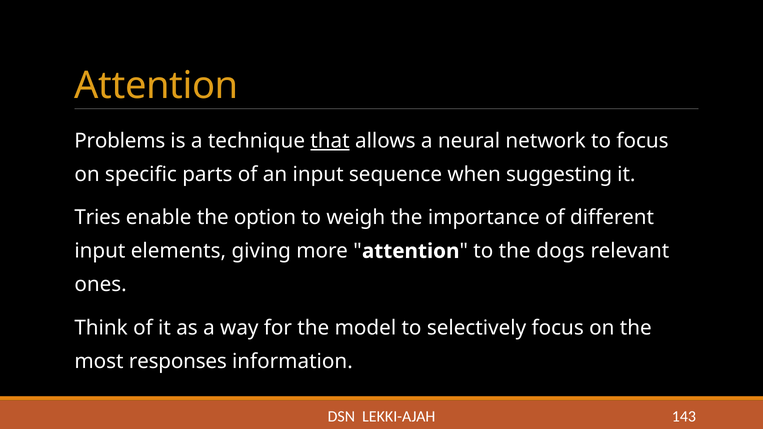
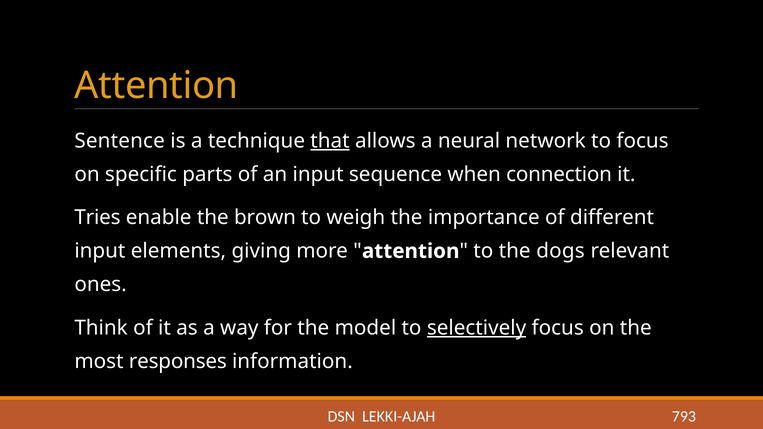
Problems: Problems -> Sentence (120, 141)
suggesting: suggesting -> connection (559, 174)
option: option -> brown (265, 218)
selectively underline: none -> present (477, 328)
143: 143 -> 793 (684, 417)
